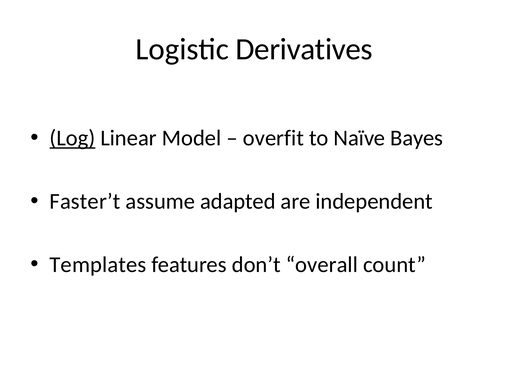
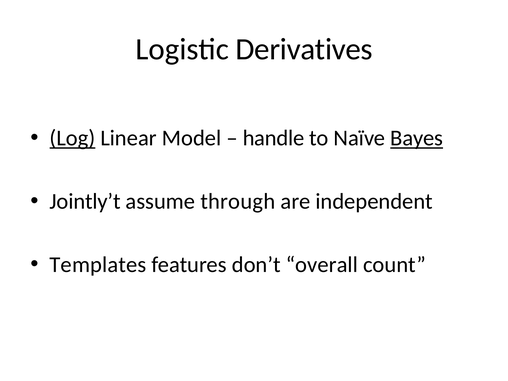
overfit: overfit -> handle (274, 138)
Bayes underline: none -> present (417, 138)
Faster’t: Faster’t -> Jointly’t (85, 201)
adapted: adapted -> through (238, 201)
